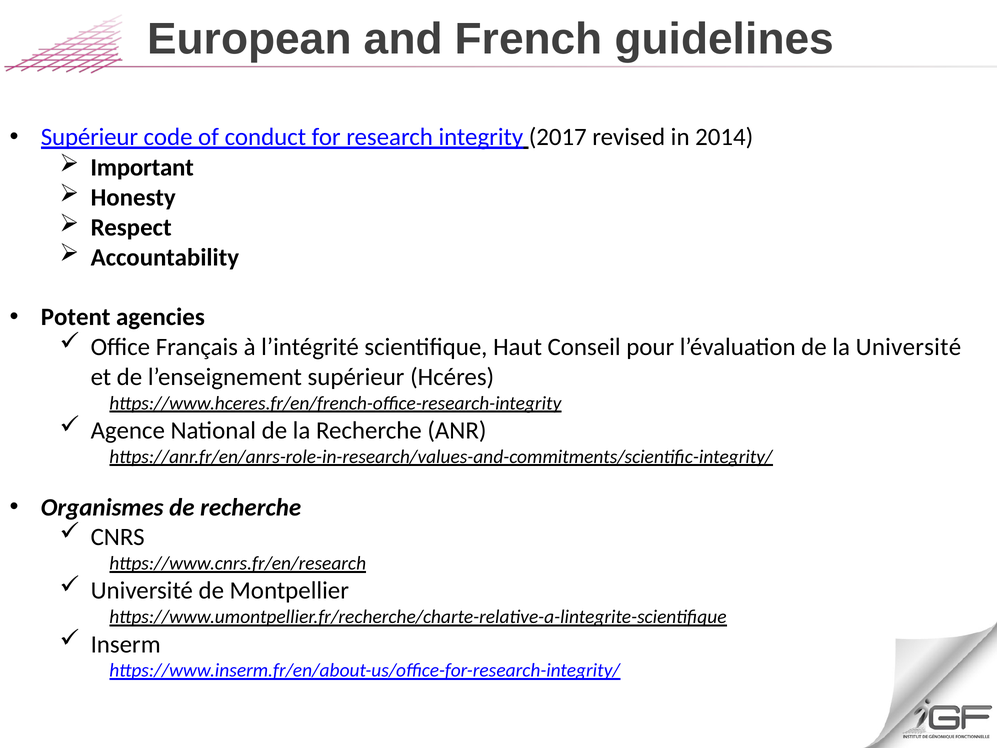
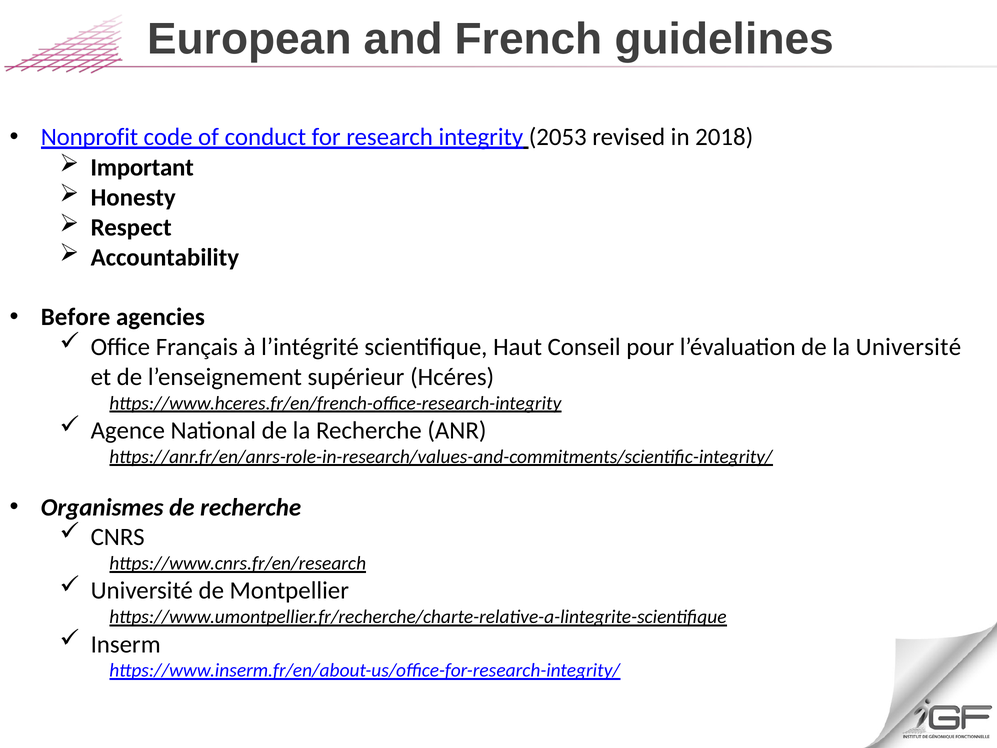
Supérieur: Supérieur -> Nonprofit (89, 137)
2017: 2017 -> 2053 (558, 137)
2014: 2014 -> 2018 (724, 137)
Potent: Potent -> Before (76, 317)
